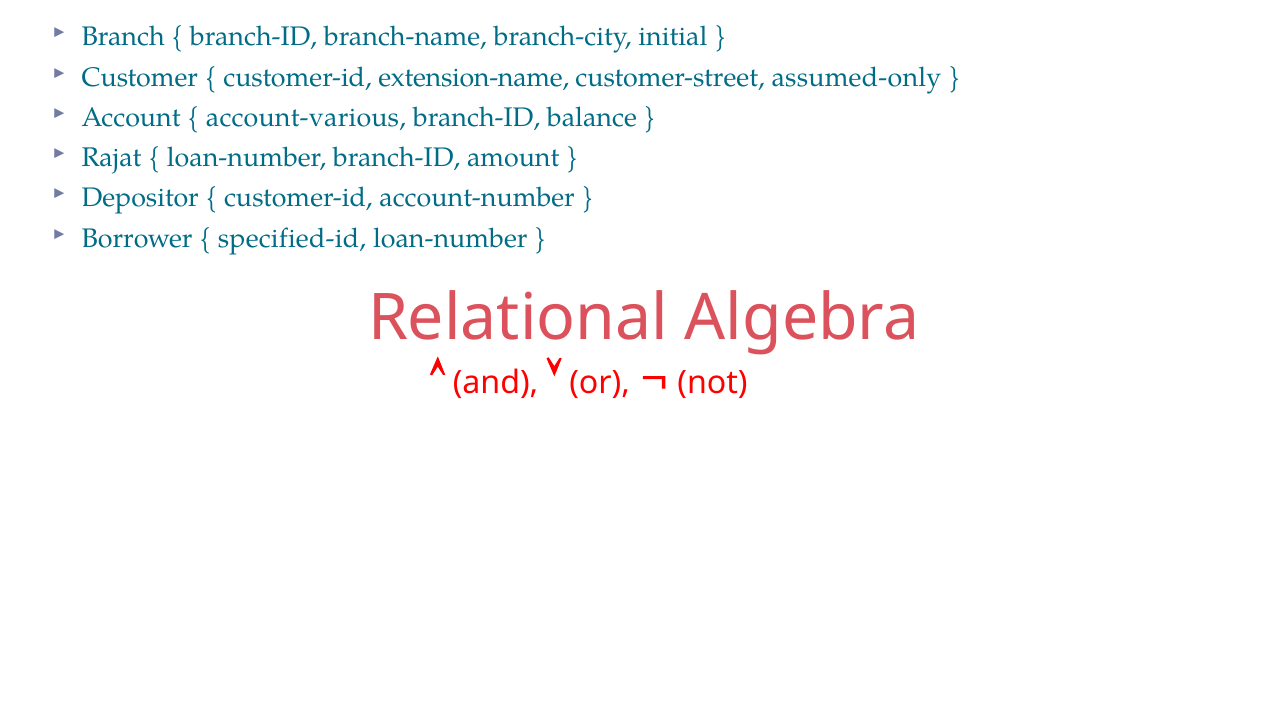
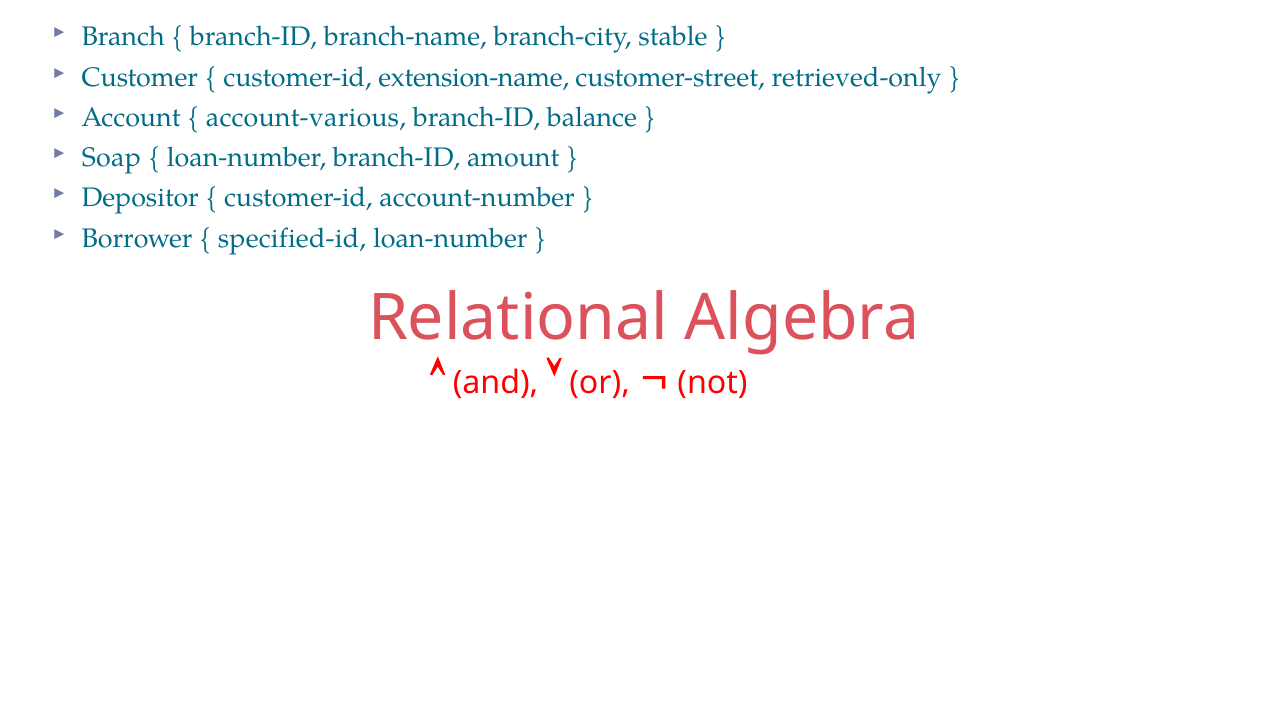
initial: initial -> stable (673, 37)
assumed-only: assumed-only -> retrieved-only (857, 77)
Rajat: Rajat -> Soap (111, 158)
